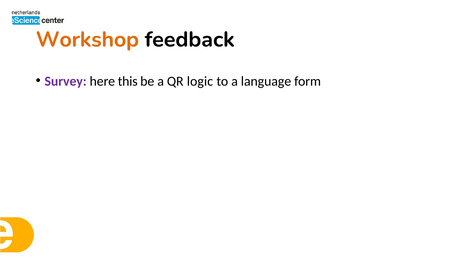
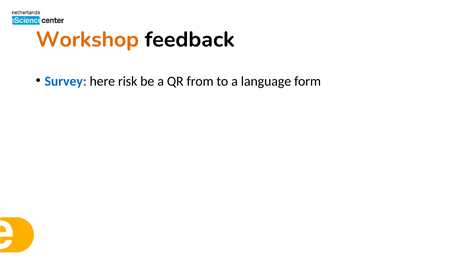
Survey colour: purple -> blue (66, 81)
this: this -> risk (128, 81)
logic: logic -> from (200, 81)
